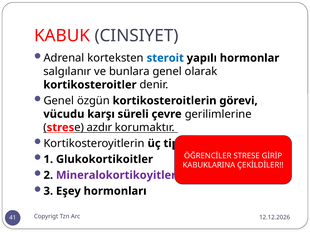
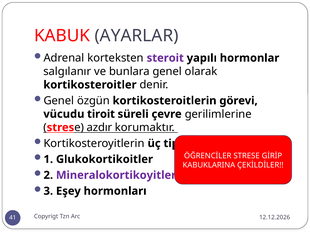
CINSIYET: CINSIYET -> AYARLAR (136, 36)
steroit colour: blue -> purple (165, 58)
karşı: karşı -> tiroit (101, 114)
